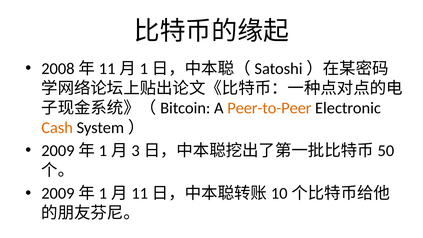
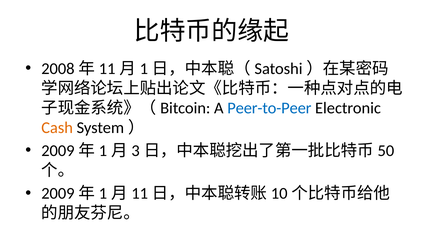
Peer-to-Peer colour: orange -> blue (269, 108)
